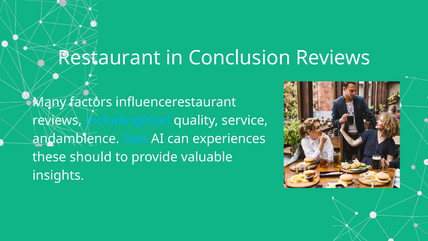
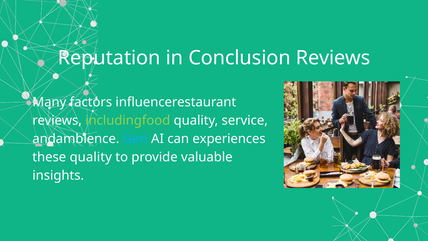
Restaurant: Restaurant -> Reputation (109, 58)
includingfood colour: light blue -> light green (128, 120)
these should: should -> quality (91, 157)
